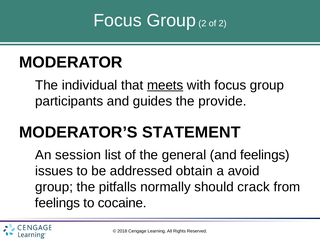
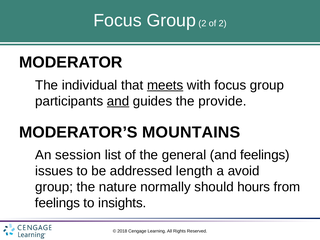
and underline: none -> present (118, 101)
STATEMENT: STATEMENT -> MOUNTAINS (191, 132)
obtain: obtain -> length (194, 171)
pitfalls: pitfalls -> nature (118, 187)
crack: crack -> hours (254, 187)
cocaine: cocaine -> insights (122, 203)
